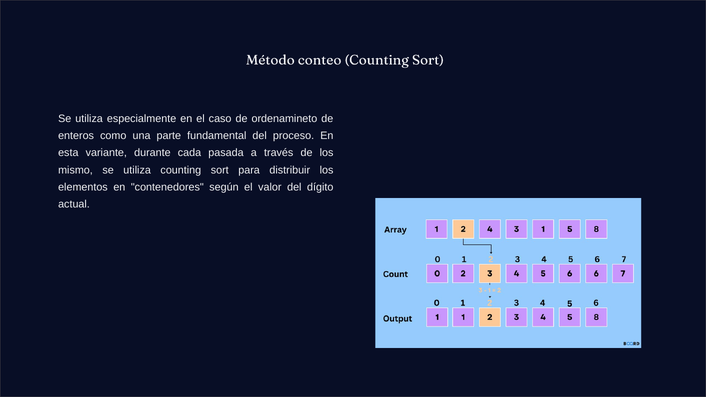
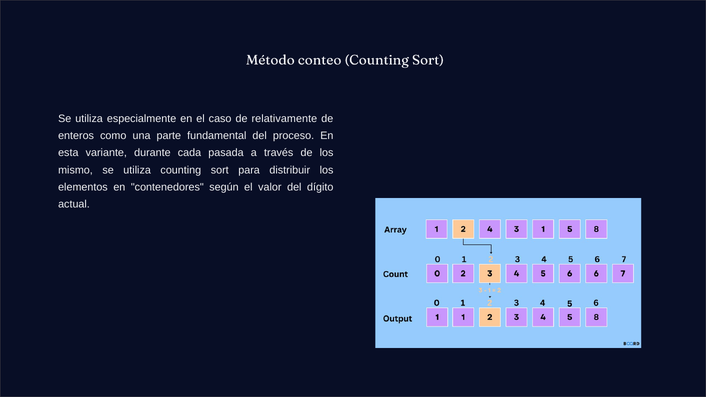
ordenamineto: ordenamineto -> relativamente (284, 119)
